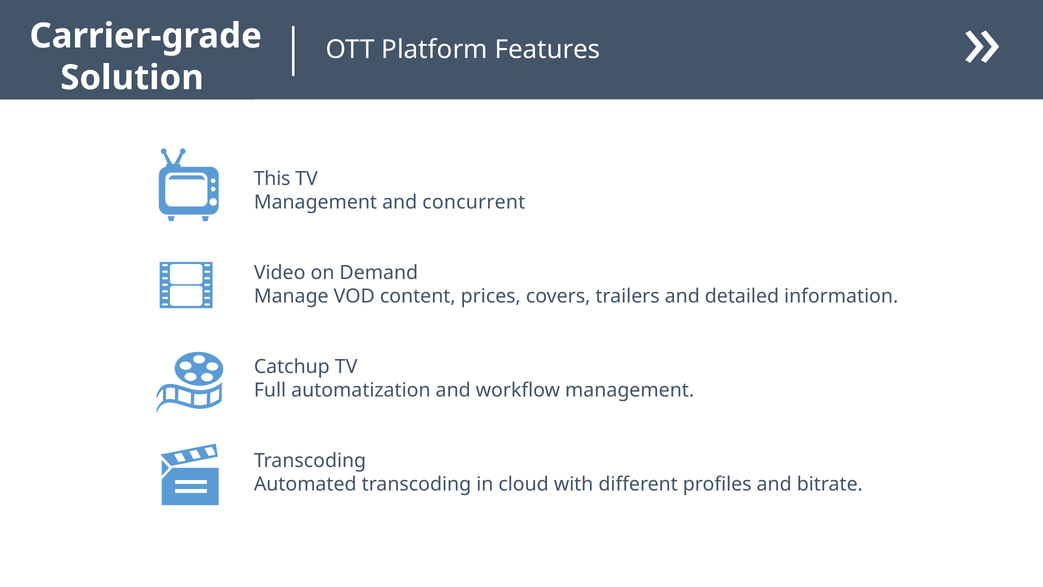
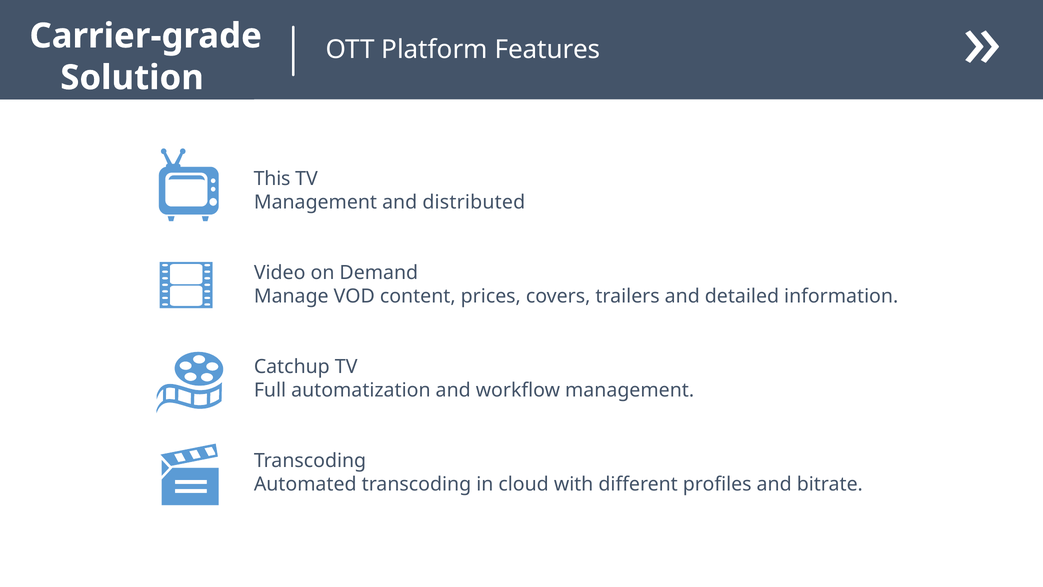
concurrent: concurrent -> distributed (474, 202)
